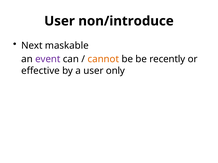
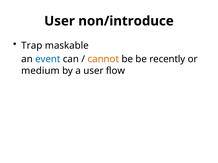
Next: Next -> Trap (32, 46)
event colour: purple -> blue (48, 59)
effective: effective -> medium (40, 71)
only: only -> flow (115, 71)
